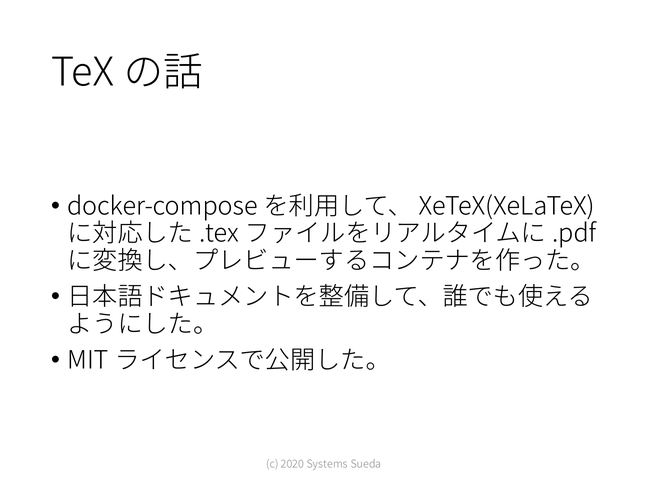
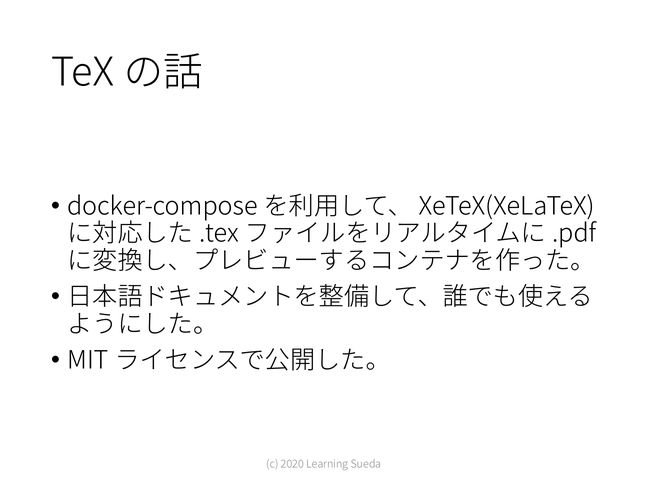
Systems: Systems -> Learning (327, 464)
